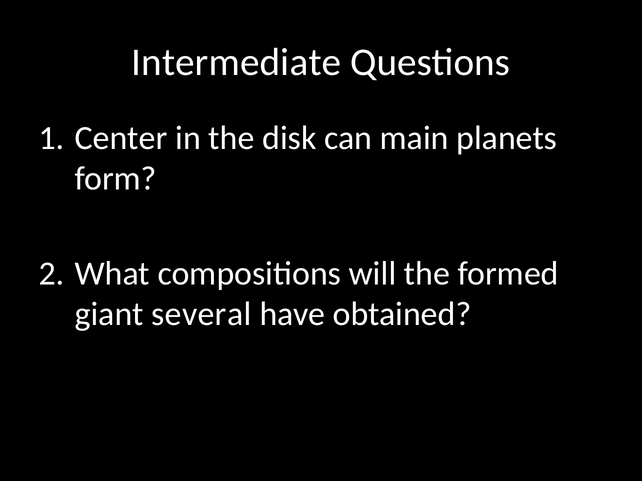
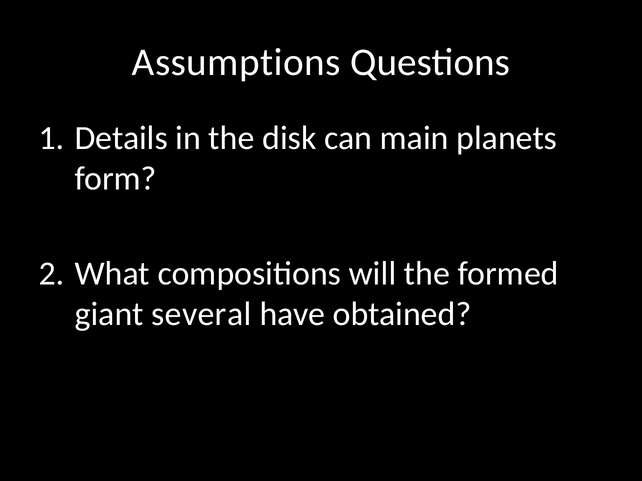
Intermediate: Intermediate -> Assumptions (236, 62)
Center: Center -> Details (121, 138)
